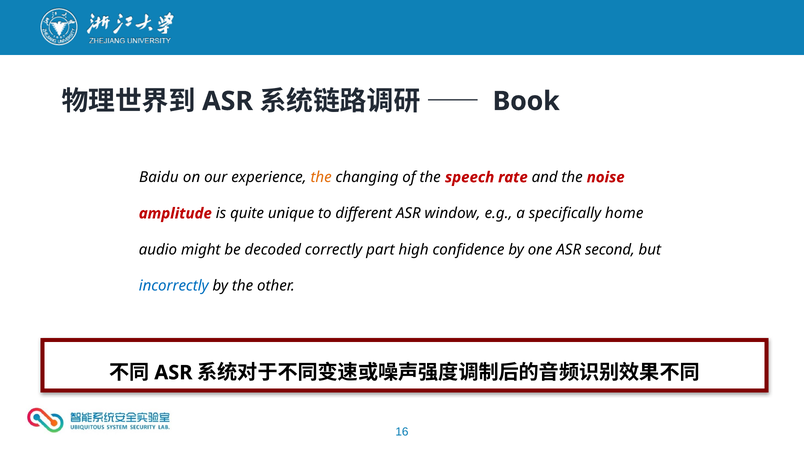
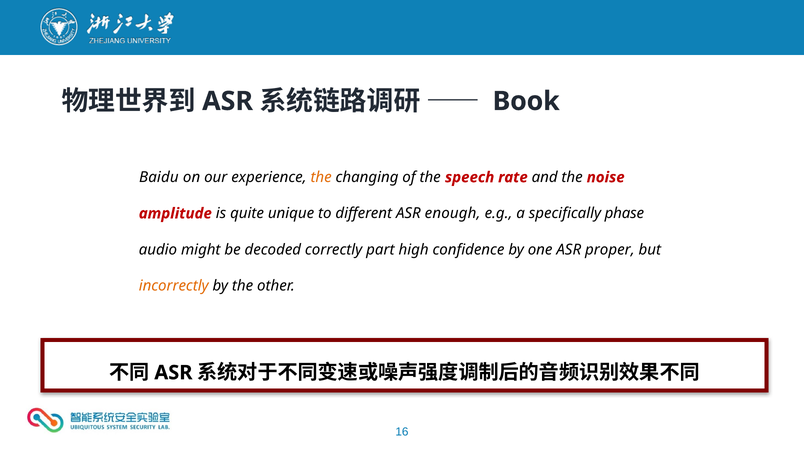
window: window -> enough (453, 214)
home: home -> phase (624, 214)
second: second -> proper (610, 250)
incorrectly colour: blue -> orange (174, 286)
